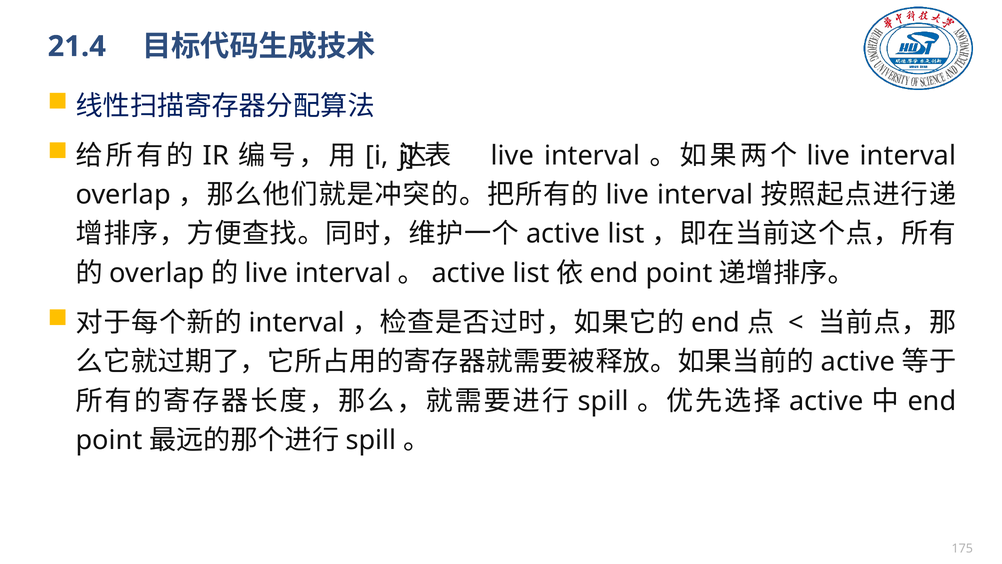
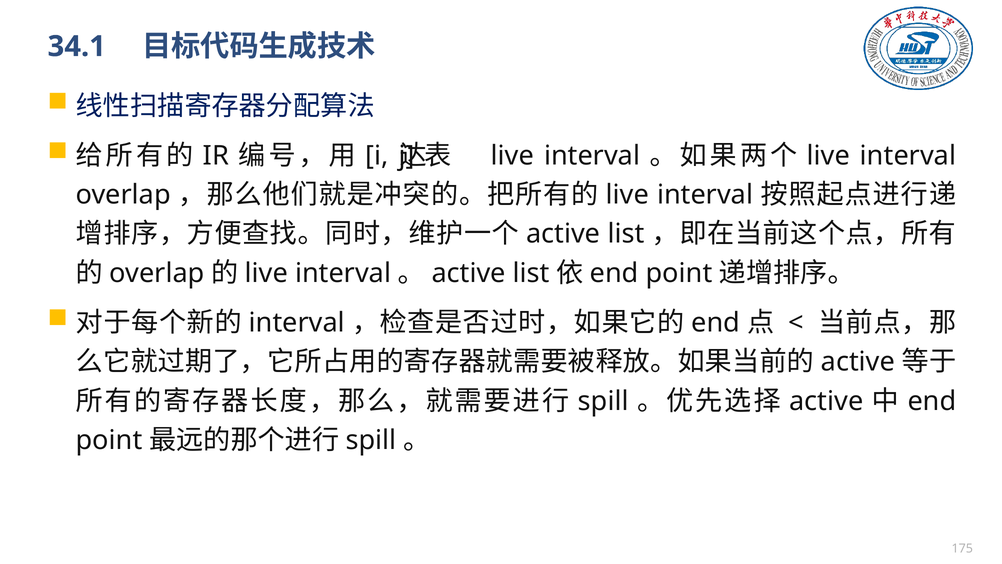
21.4: 21.4 -> 34.1 (77, 46)
